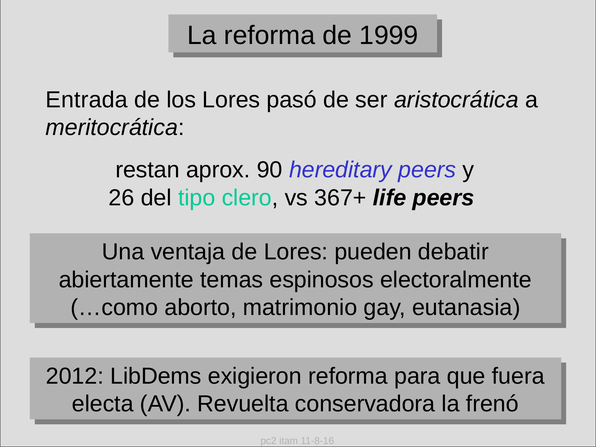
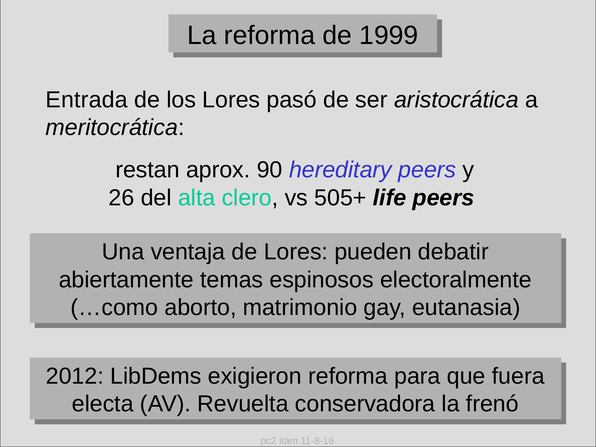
tipo: tipo -> alta (197, 198)
367+: 367+ -> 505+ (340, 198)
